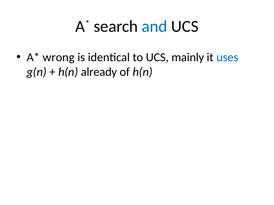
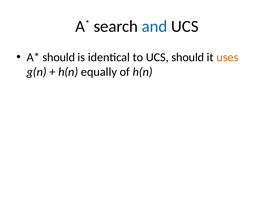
wrong: wrong -> should (59, 57)
UCS mainly: mainly -> should (188, 57)
uses colour: blue -> orange (227, 57)
already: already -> equally (99, 72)
